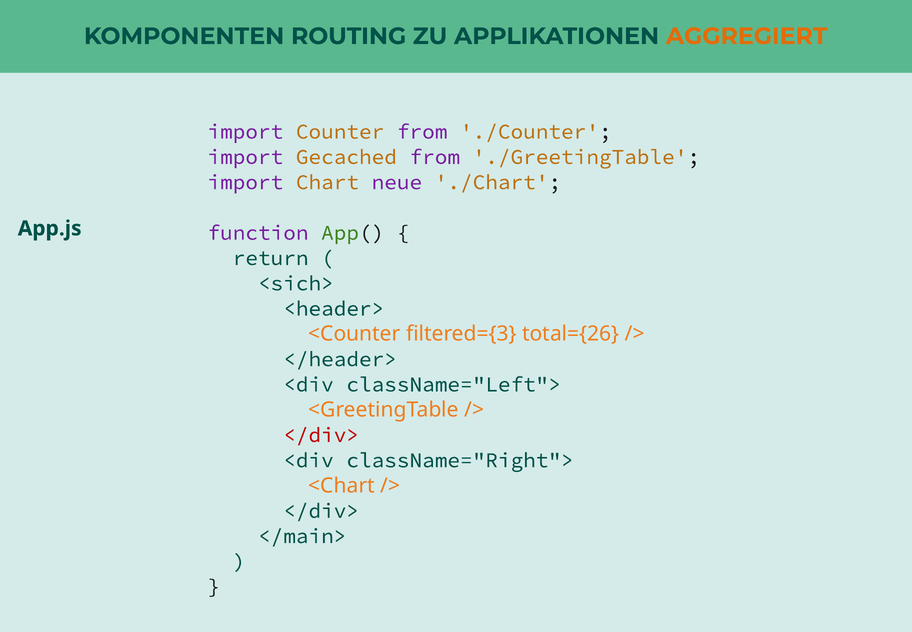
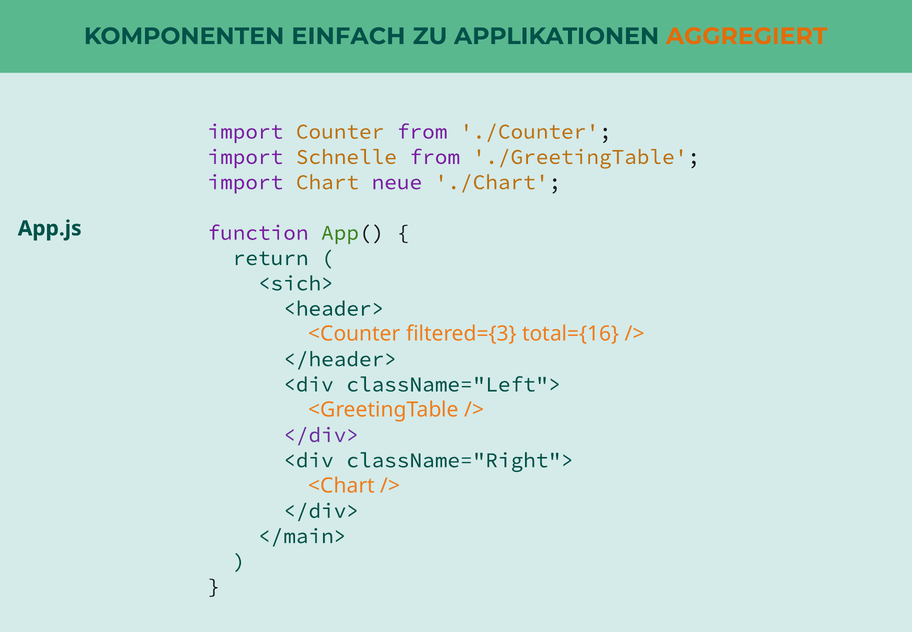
ROUTING: ROUTING -> EINFACH (348, 36)
Gecached: Gecached -> Schnelle (346, 157)
total={26: total={26 -> total={16 (571, 334)
</div> colour: red -> purple (321, 435)
